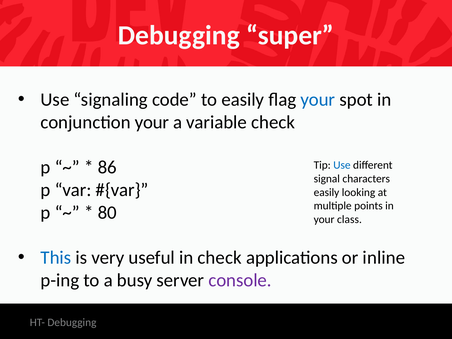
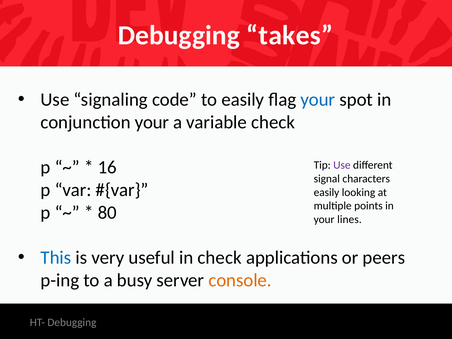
super: super -> takes (290, 35)
86: 86 -> 16 (107, 167)
Use colour: blue -> purple (342, 165)
class: class -> lines (349, 219)
inline: inline -> peers (384, 258)
console colour: purple -> orange (240, 280)
